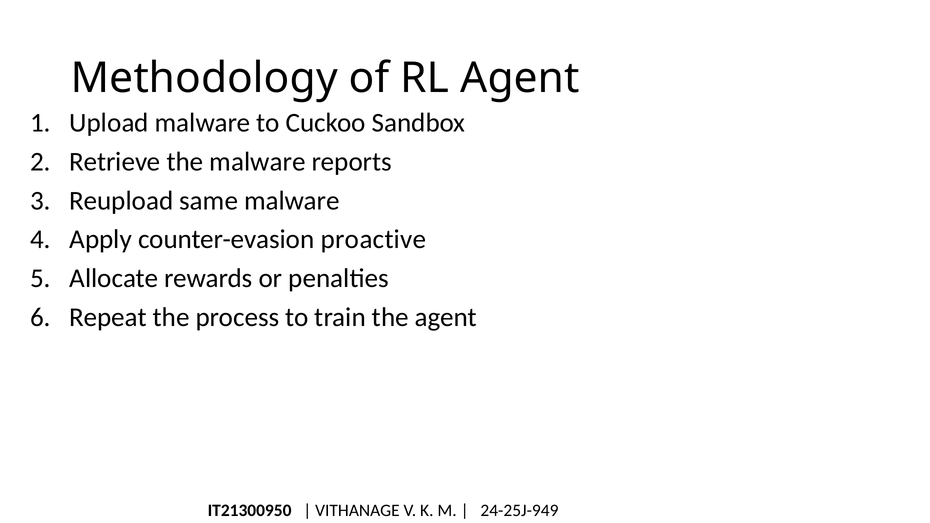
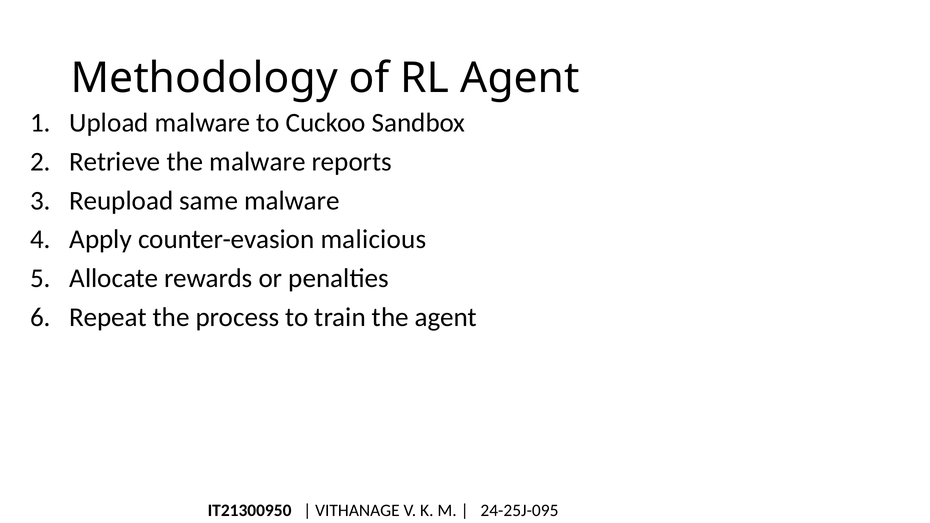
proactive: proactive -> malicious (374, 240)
24-25J-949: 24-25J-949 -> 24-25J-095 (519, 510)
